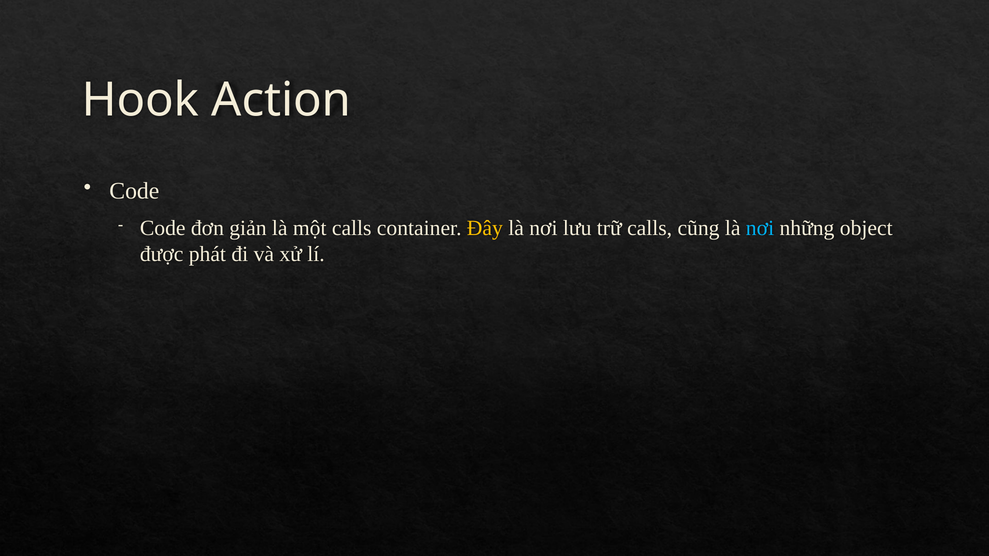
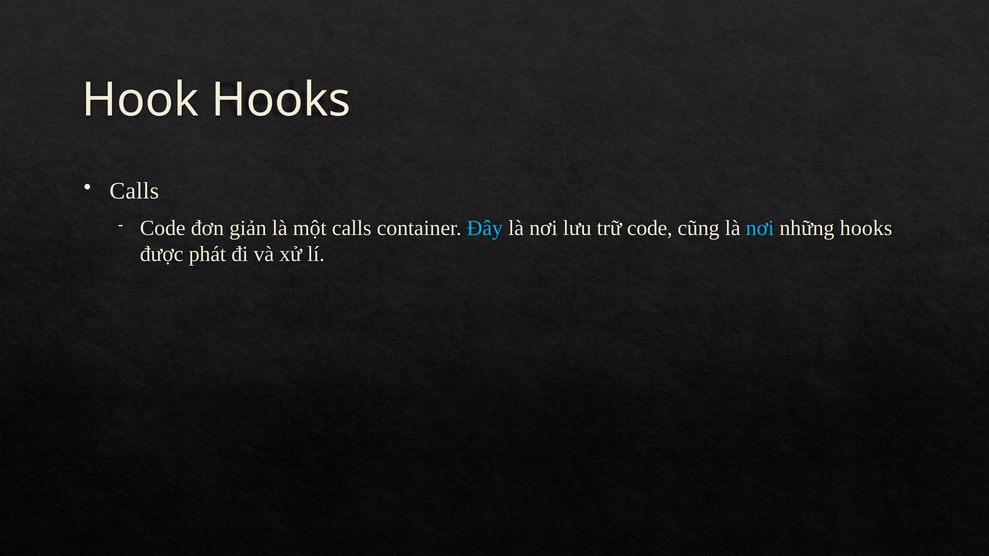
Hook Action: Action -> Hooks (281, 100)
Code: Code -> Calls (134, 191)
Đây colour: yellow -> light blue (485, 228)
trữ calls: calls -> code (650, 228)
những object: object -> hooks (866, 228)
